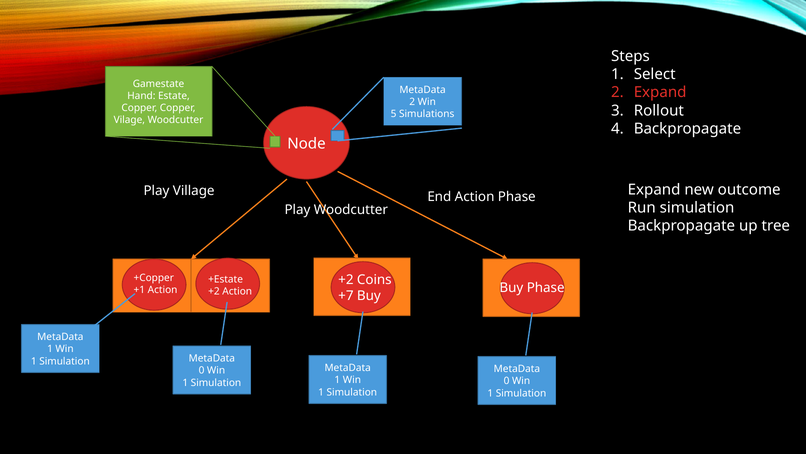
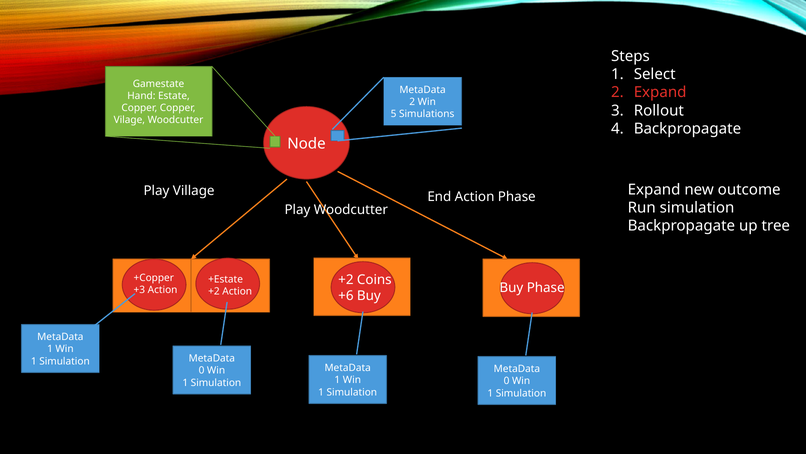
+1: +1 -> +3 (139, 290)
+7: +7 -> +6 (346, 296)
